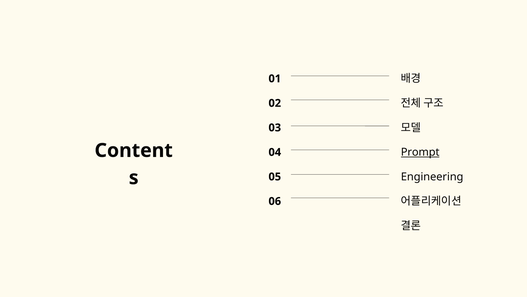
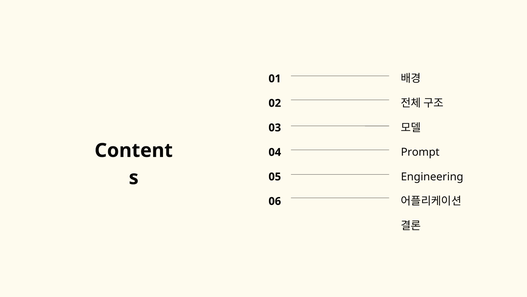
Prompt underline: present -> none (420, 152)
